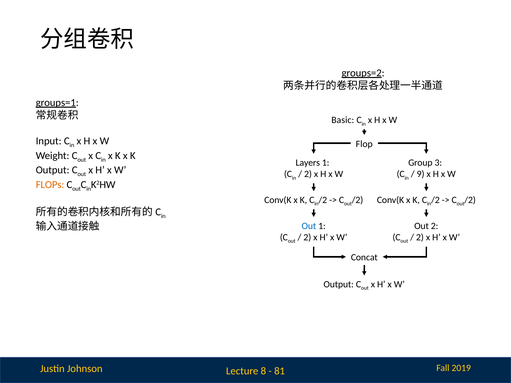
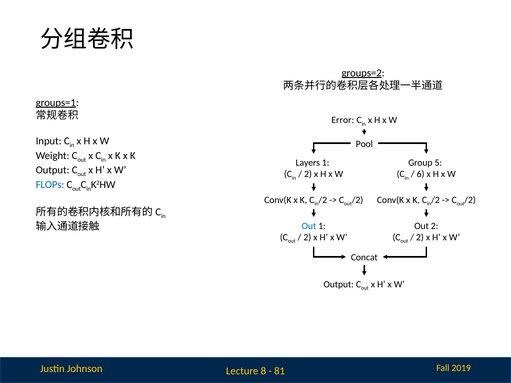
Basic: Basic -> Error (343, 120)
Flop: Flop -> Pool (364, 144)
3: 3 -> 5 (438, 163)
9: 9 -> 6 (421, 174)
FLOPs colour: orange -> blue (50, 185)
